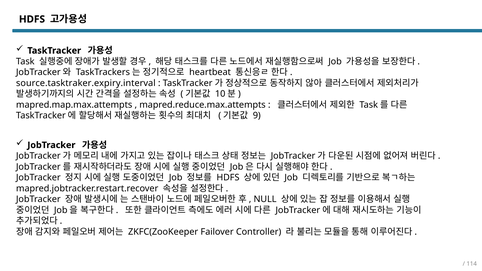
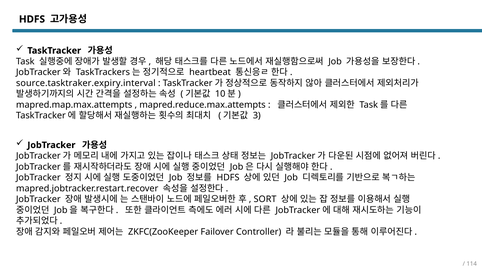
9: 9 -> 3 (257, 116)
NULL: NULL -> SORT (265, 199)
